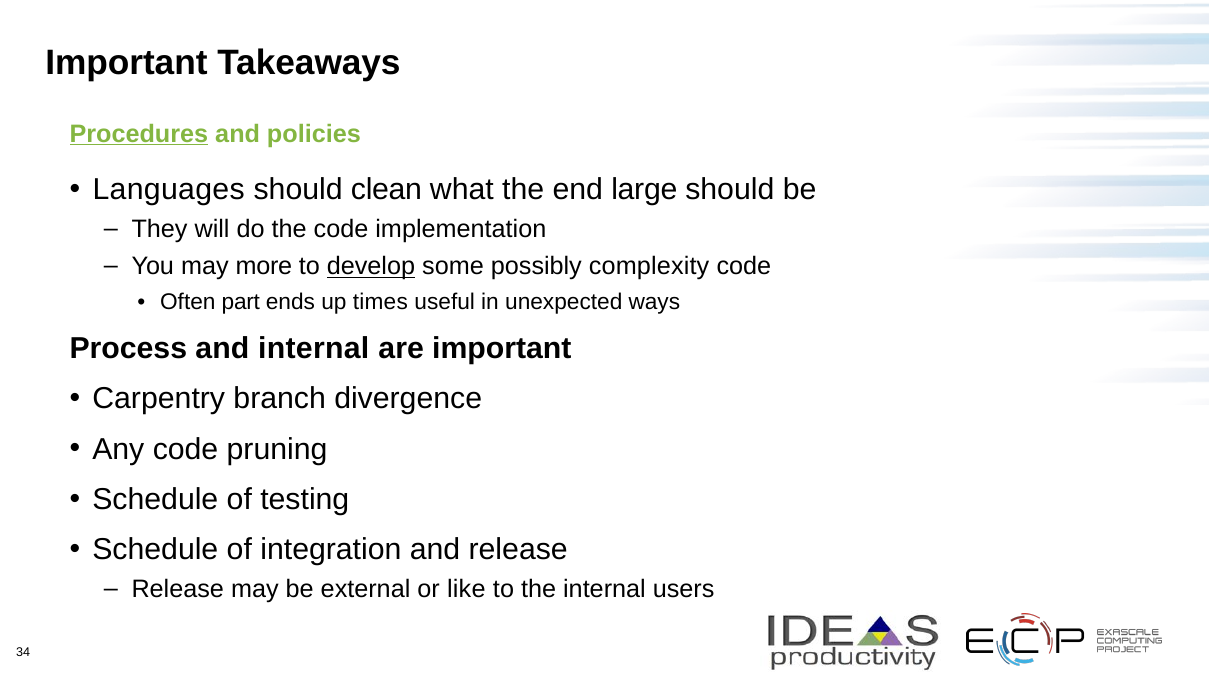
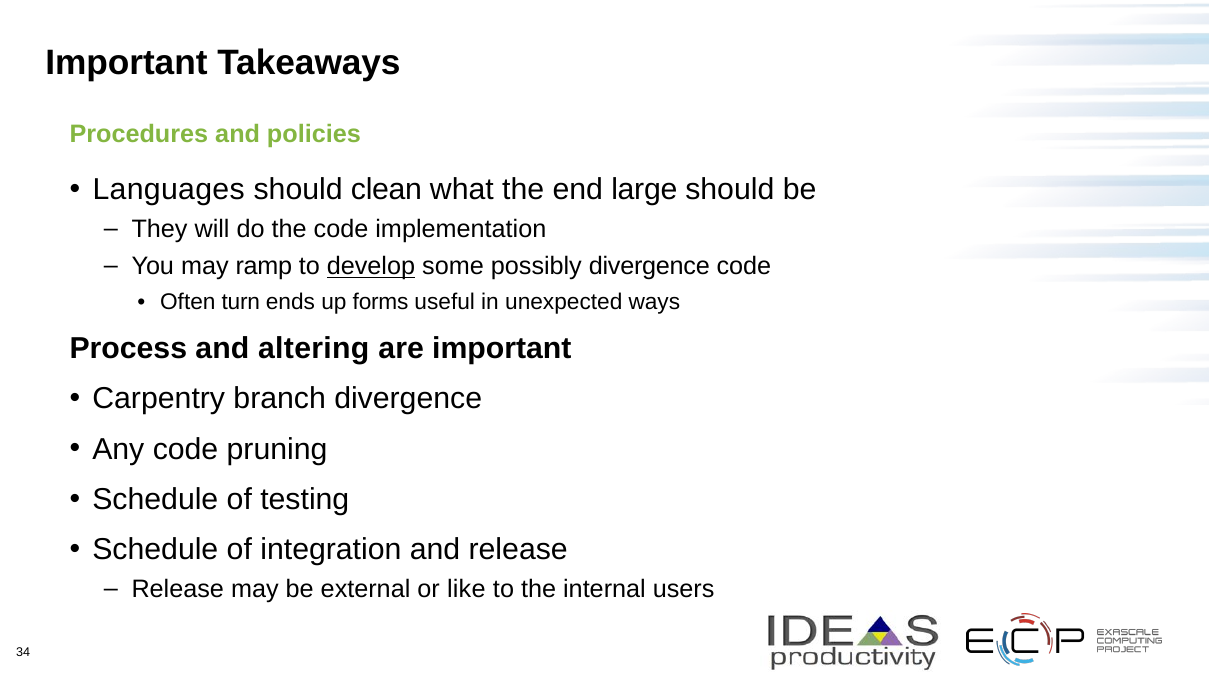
Procedures underline: present -> none (139, 134)
more: more -> ramp (264, 267)
possibly complexity: complexity -> divergence (649, 267)
part: part -> turn (241, 303)
times: times -> forms (381, 303)
and internal: internal -> altering (314, 349)
